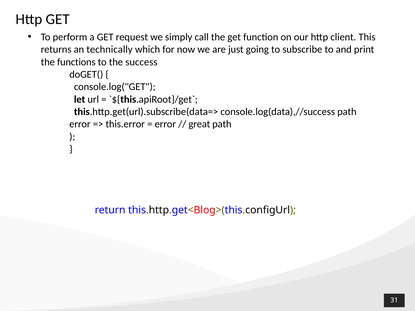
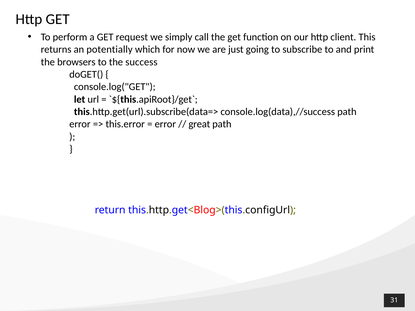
technically: technically -> potentially (110, 50)
functions: functions -> browsers (76, 62)
